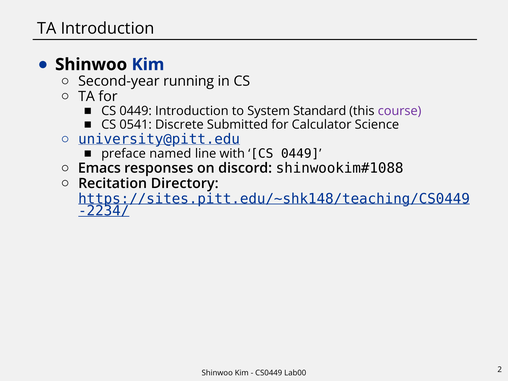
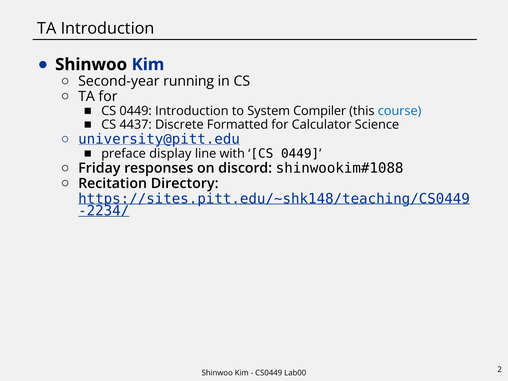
Standard: Standard -> Compiler (320, 111)
course colour: purple -> blue (400, 111)
0541: 0541 -> 4437 (136, 125)
Submitted: Submitted -> Formatted (238, 125)
named: named -> display (170, 154)
Emacs: Emacs -> Friday (99, 168)
